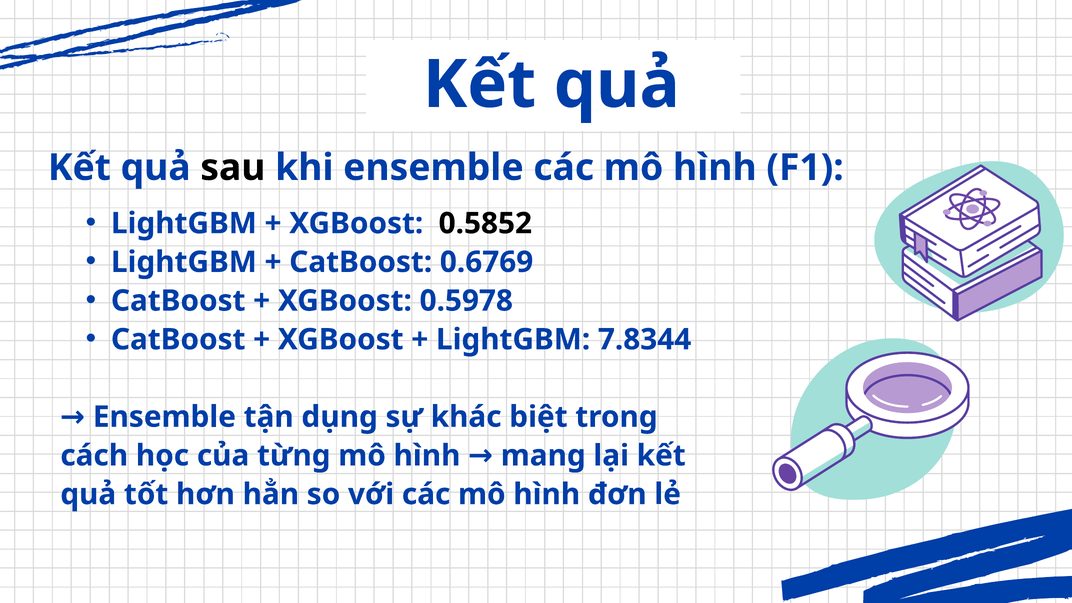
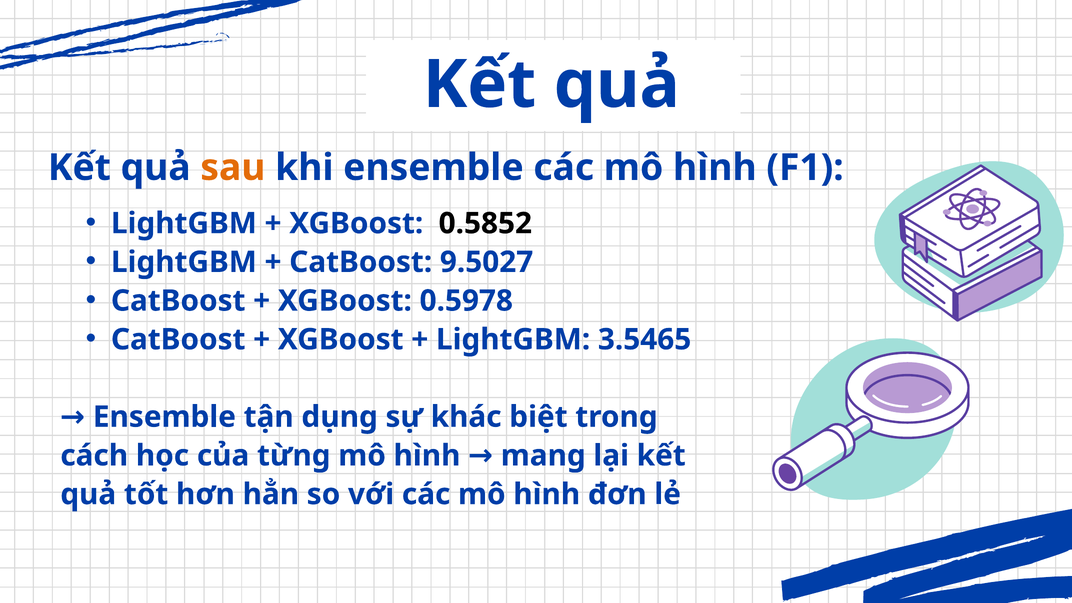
sau colour: black -> orange (233, 168)
0.6769: 0.6769 -> 9.5027 (487, 262)
7.8344: 7.8344 -> 3.5465 (645, 340)
